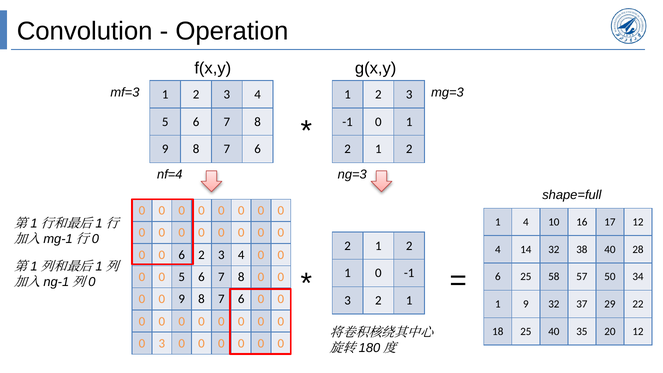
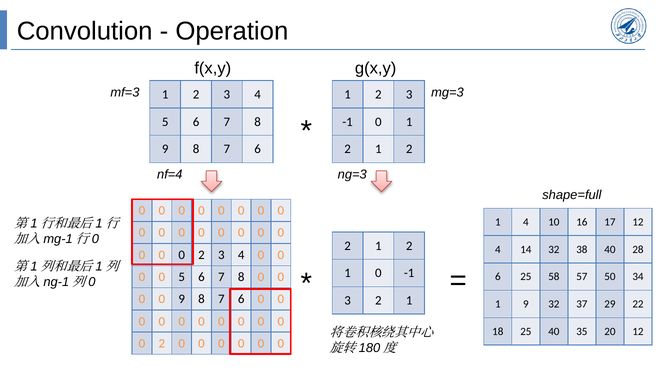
6: 6 -> 0 (182, 255)
3: 3 -> 2 (162, 343)
